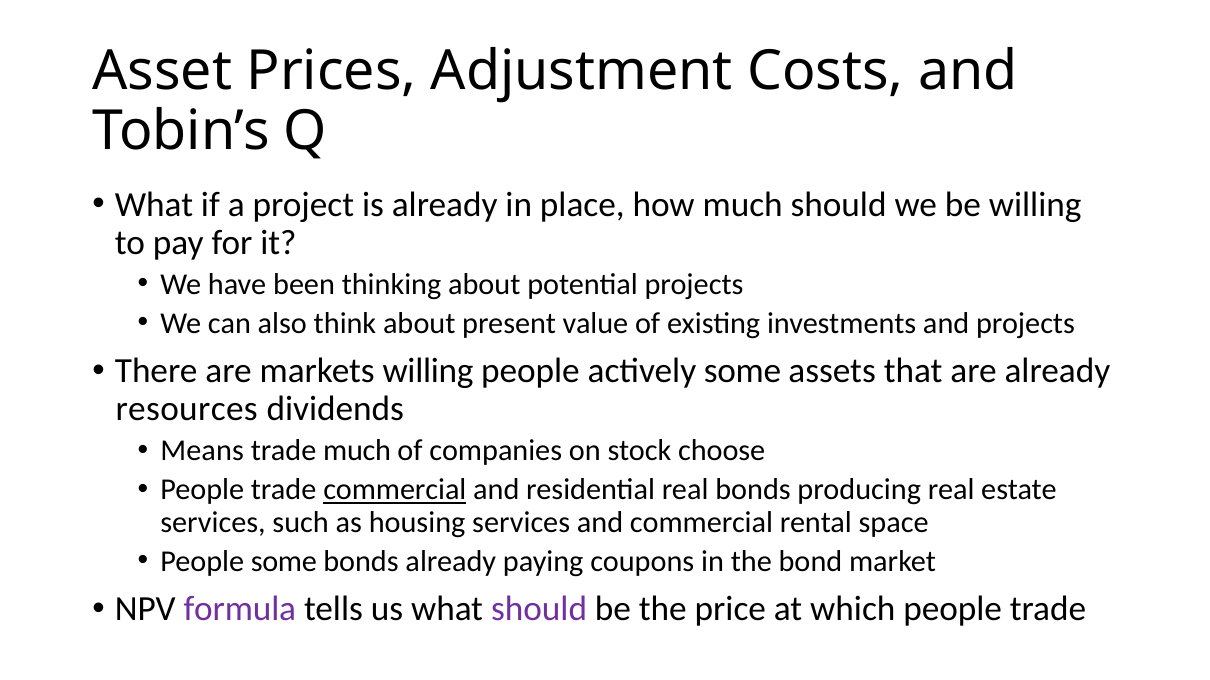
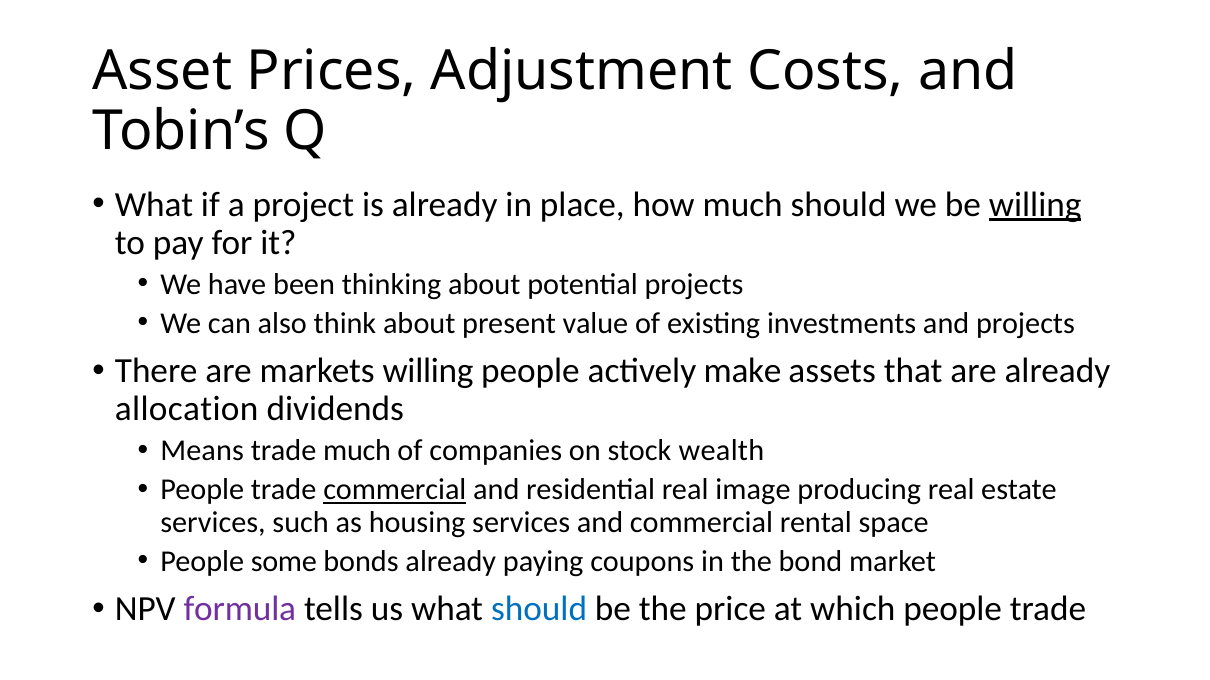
willing underline: none -> present (1035, 205)
actively some: some -> make (743, 371)
resources: resources -> allocation (187, 409)
choose: choose -> wealth (722, 451)
real bonds: bonds -> image (753, 490)
should colour: purple -> blue (539, 610)
